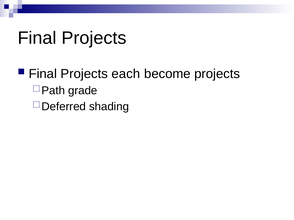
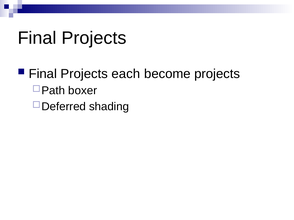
grade: grade -> boxer (83, 91)
